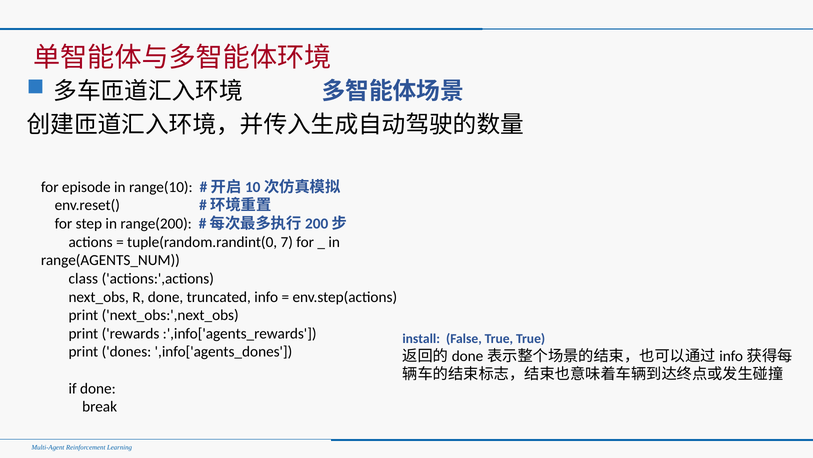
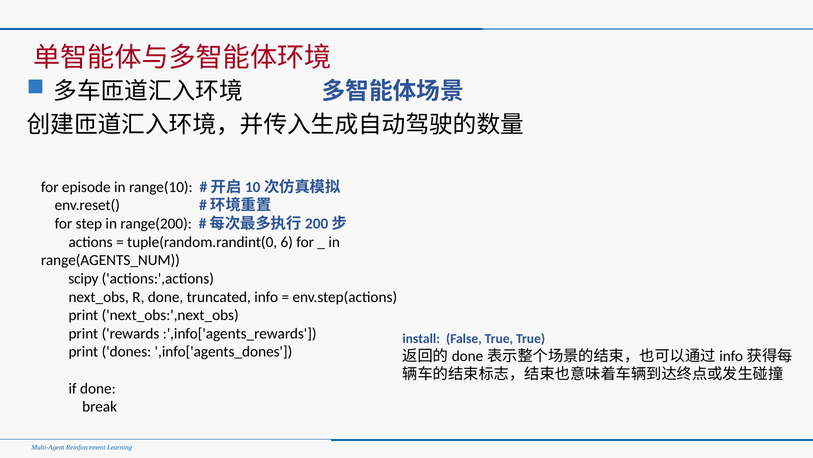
7: 7 -> 6 (287, 242)
class: class -> scipy (83, 278)
